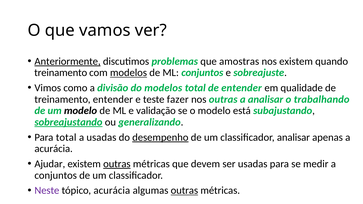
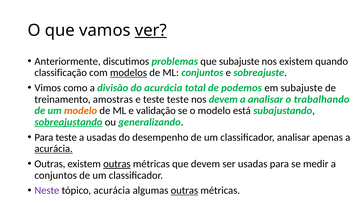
ver underline: none -> present (151, 30)
Anteriormente underline: present -> none (68, 61)
que amostras: amostras -> subajuste (239, 61)
treinamento: treinamento -> classificação (61, 73)
do modelos: modelos -> acurácia (163, 88)
de entender: entender -> podemos (242, 88)
em qualidade: qualidade -> subajuste (302, 88)
treinamento entender: entender -> amostras (113, 99)
teste fazer: fazer -> teste (178, 99)
nos outras: outras -> devem (223, 99)
modelo colour: black -> orange (81, 111)
Para total: total -> teste (66, 137)
desempenho underline: present -> none (160, 137)
acurácia underline: none -> present (54, 149)
Ajudar: Ajudar -> Outras (50, 164)
